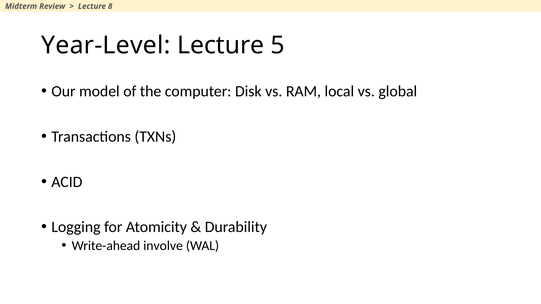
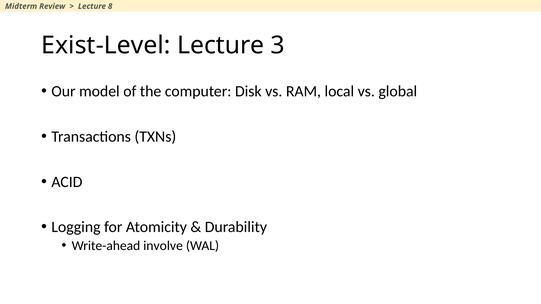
Year-Level: Year-Level -> Exist-Level (106, 45)
5: 5 -> 3 (278, 45)
